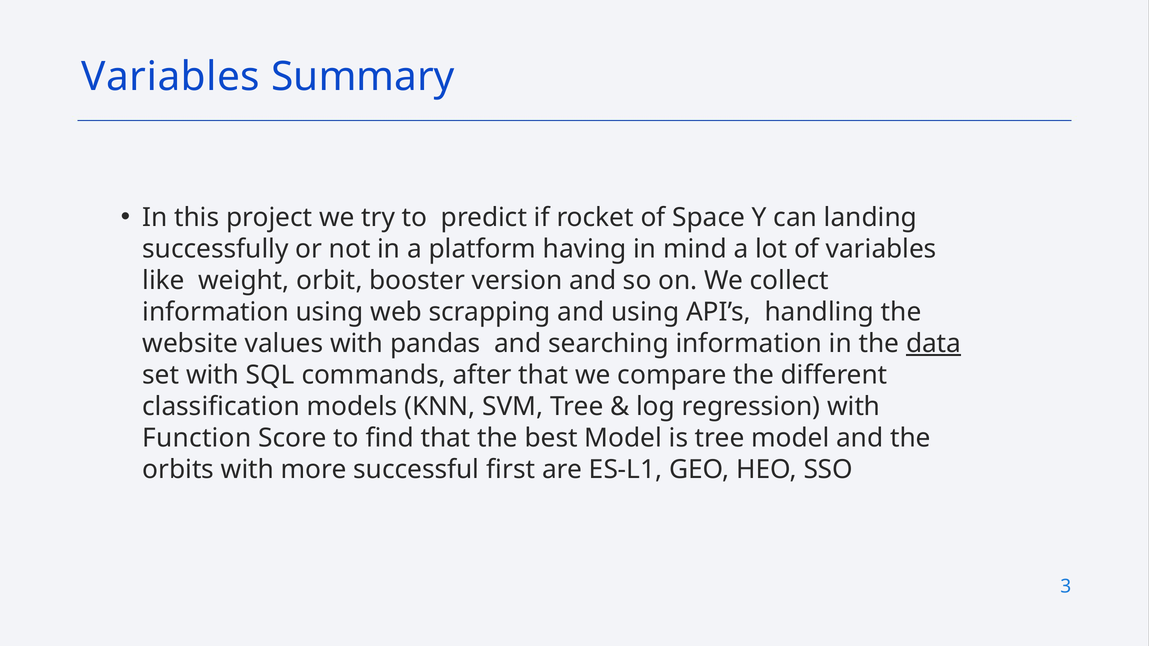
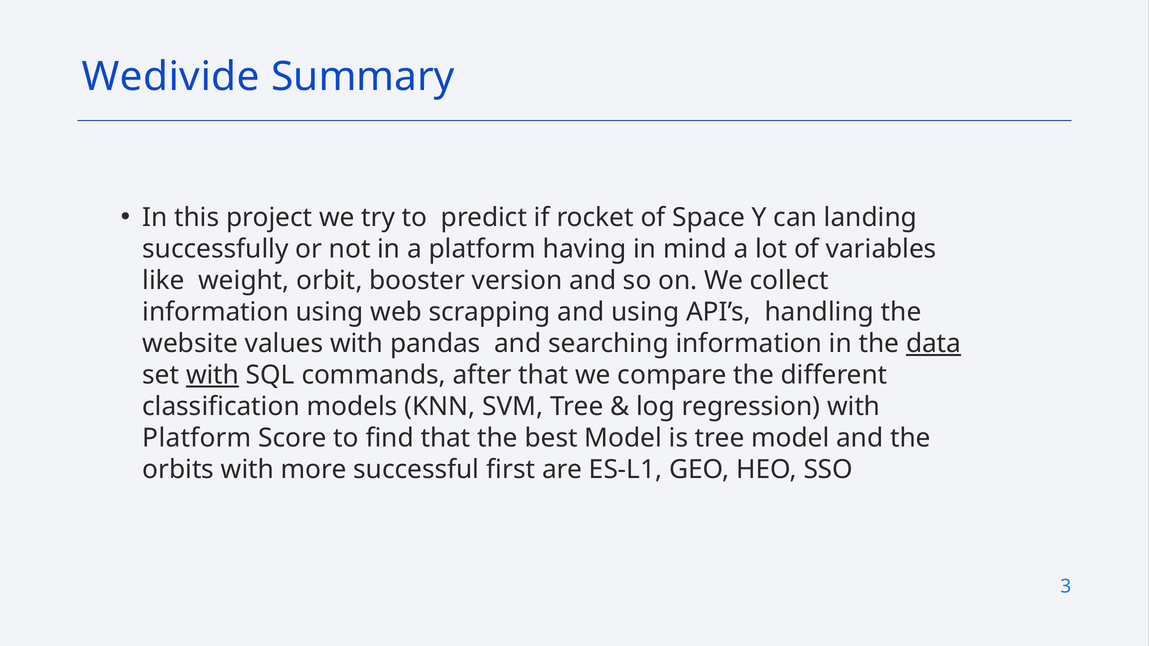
Variables: Variables -> Wedivide (171, 77)
with underline: none -> present (213, 375)
Function: Function -> Platform (197, 438)
